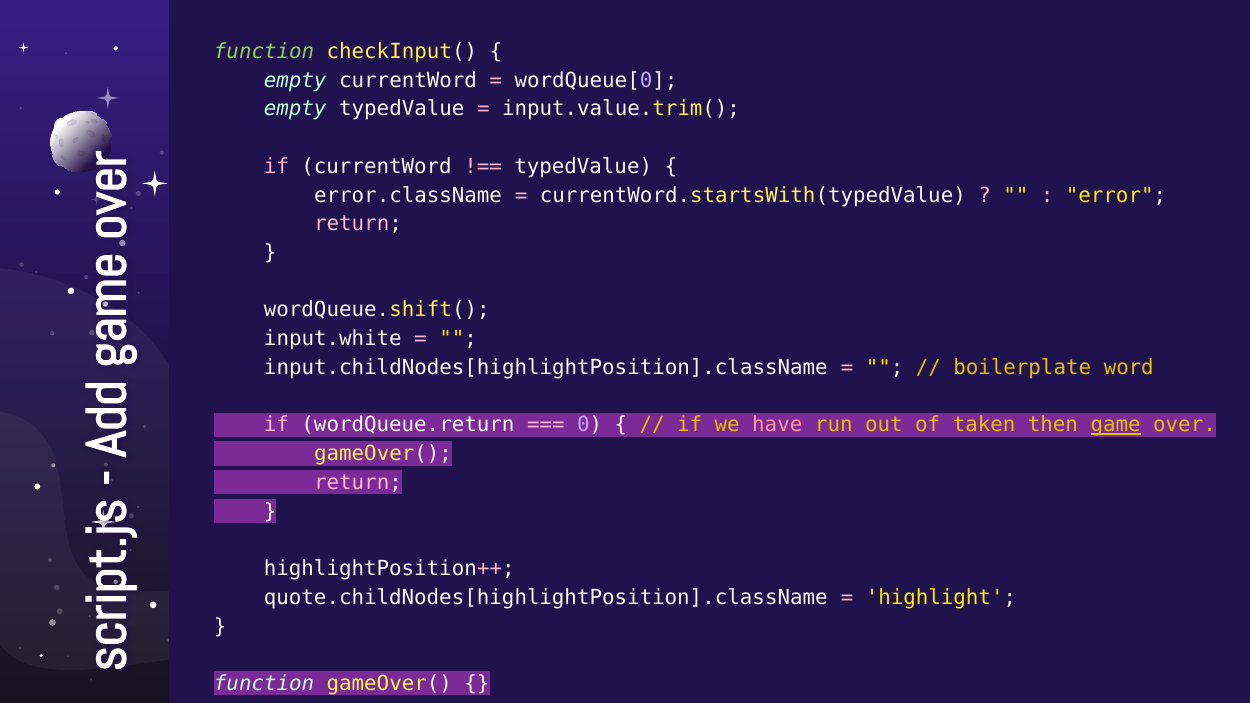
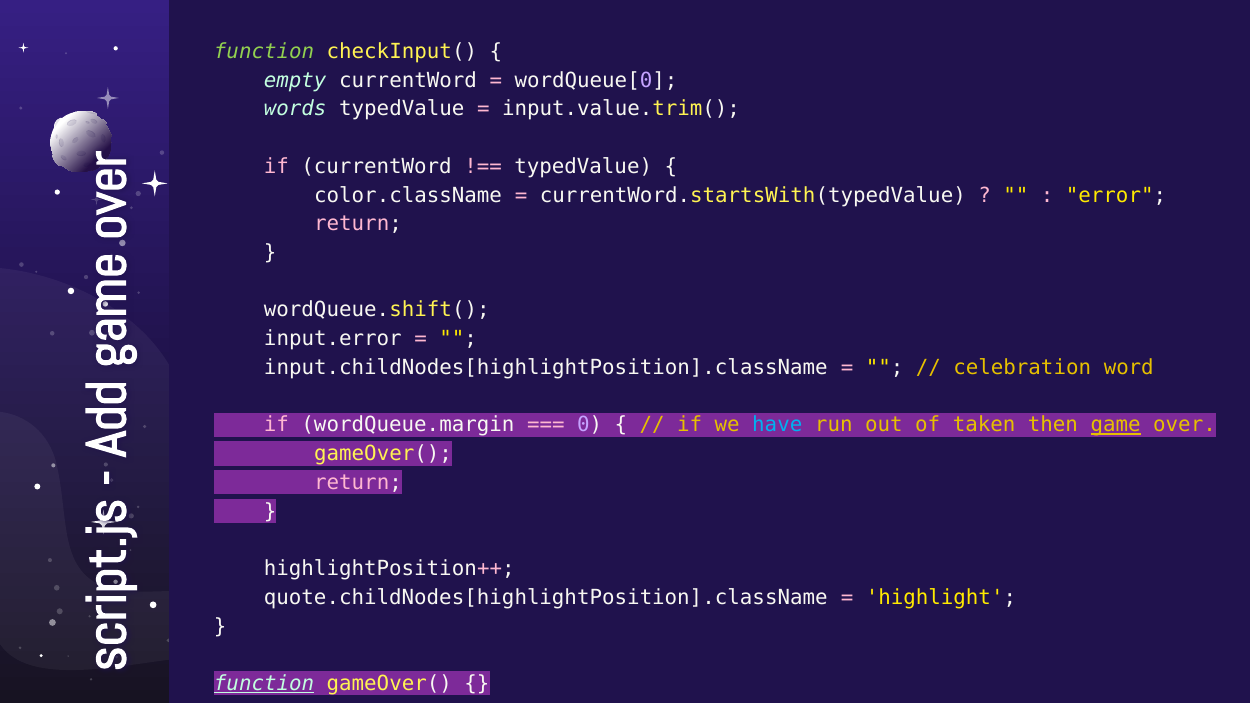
empty: empty -> words (295, 109)
error.className: error.className -> color.className (408, 195)
input.white: input.white -> input.error (333, 339)
boilerplate: boilerplate -> celebration (1022, 368)
wordQueue.return: wordQueue.return -> wordQueue.margin (408, 425)
have colour: pink -> light blue (777, 425)
function underline: none -> present (264, 684)
